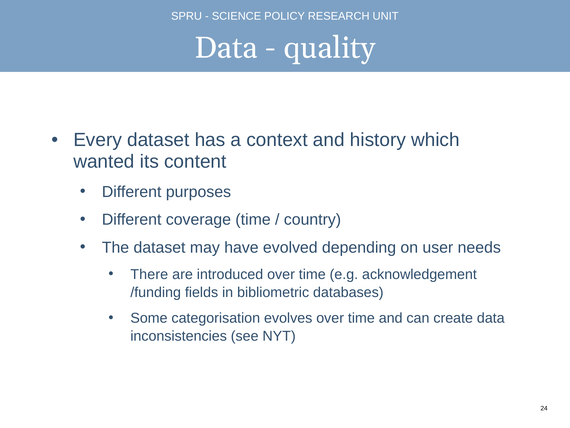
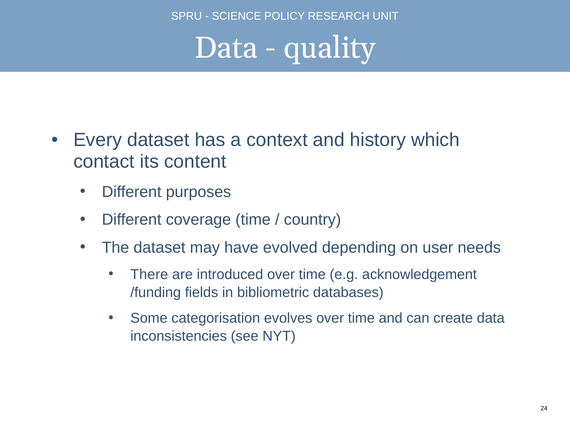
wanted: wanted -> contact (104, 161)
